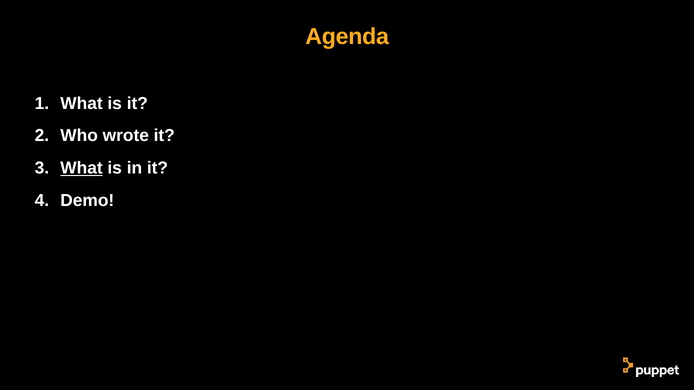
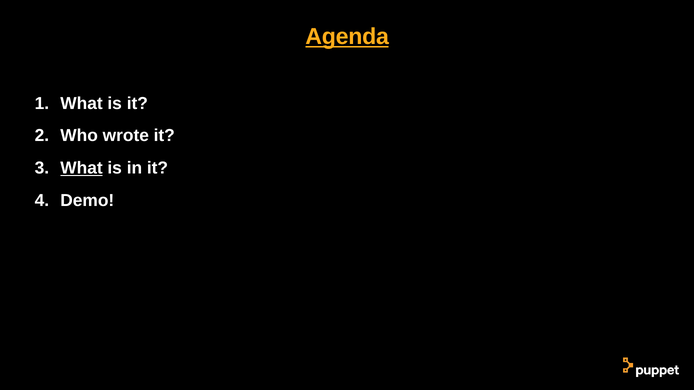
Agenda underline: none -> present (347, 37)
